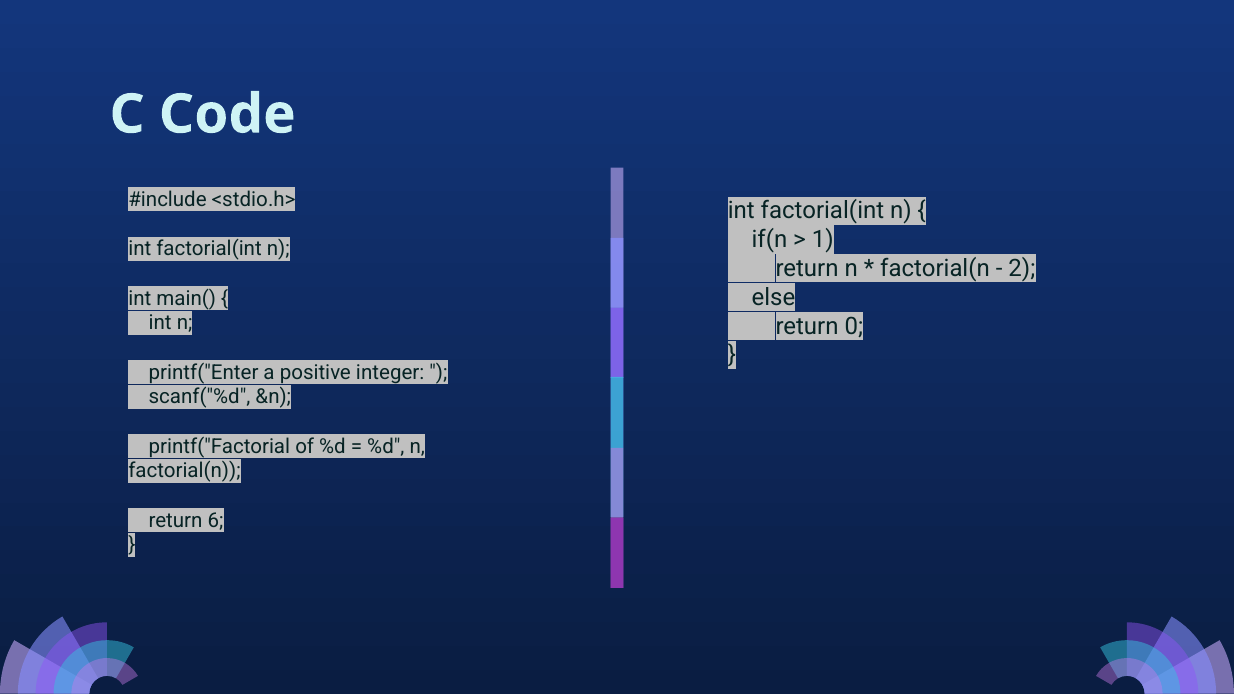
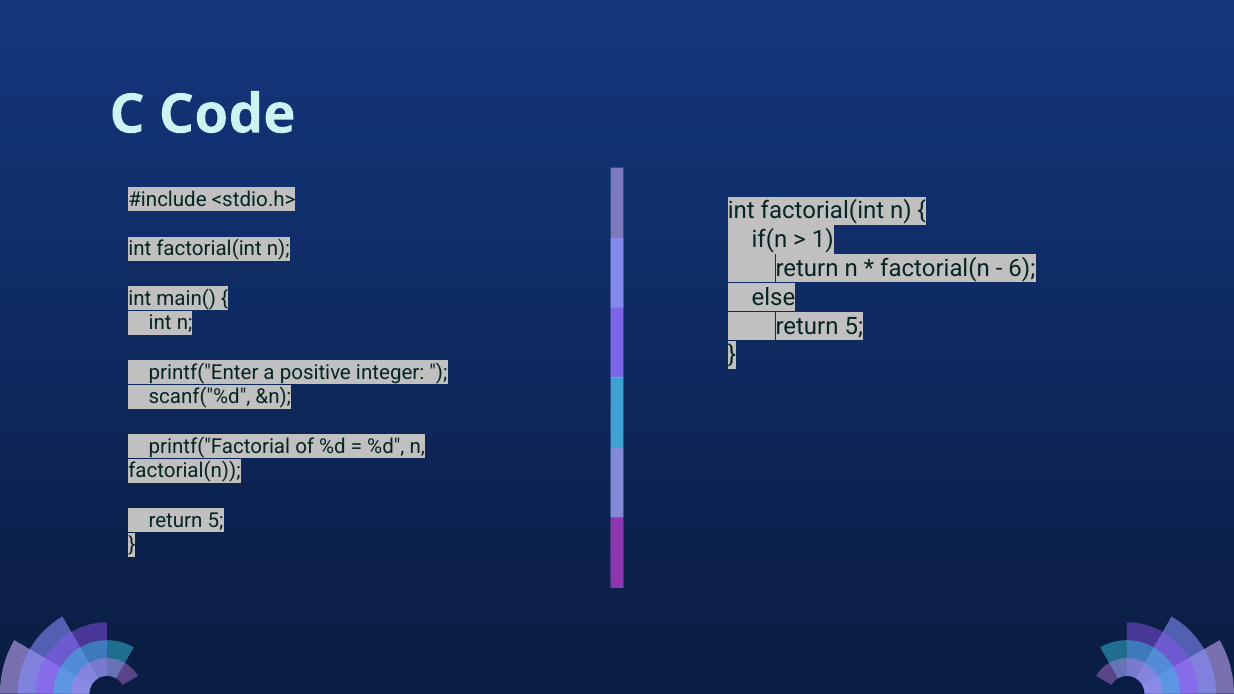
2: 2 -> 6 (1022, 269)
0: 0 -> 5 (854, 326)
6: 6 -> 5 (216, 521)
